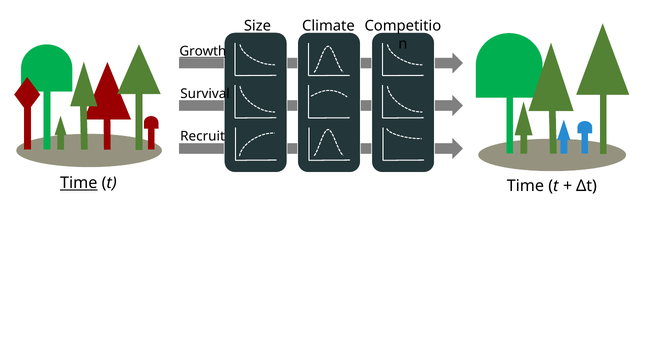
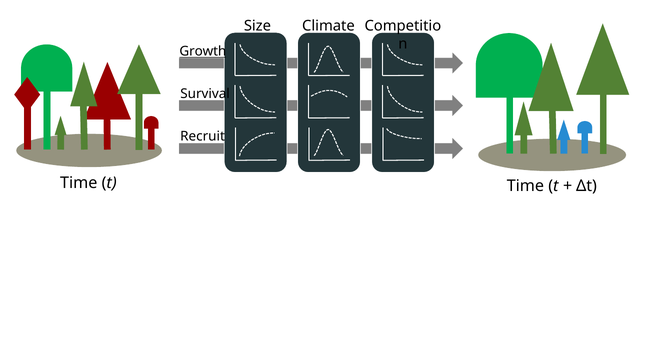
Time underline: present -> none (79, 183)
